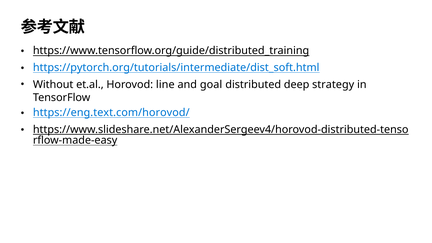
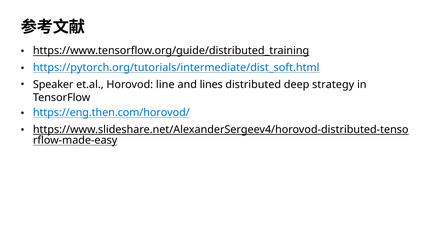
Without: Without -> Speaker (53, 84)
goal: goal -> lines (211, 84)
https://eng.text.com/horovod/: https://eng.text.com/horovod/ -> https://eng.then.com/horovod/ (111, 113)
